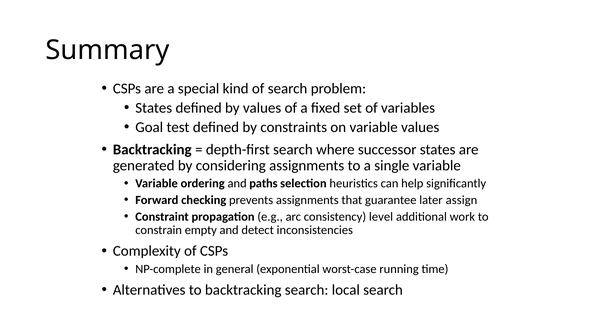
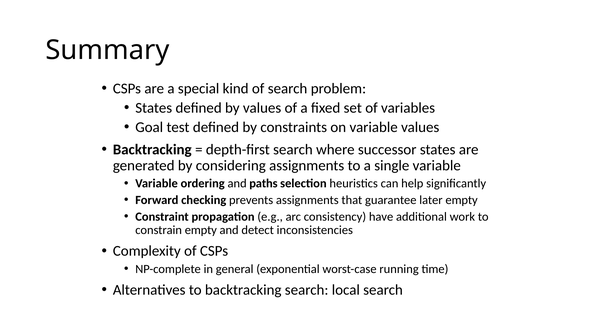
later assign: assign -> empty (462, 200)
level: level -> have (381, 217)
